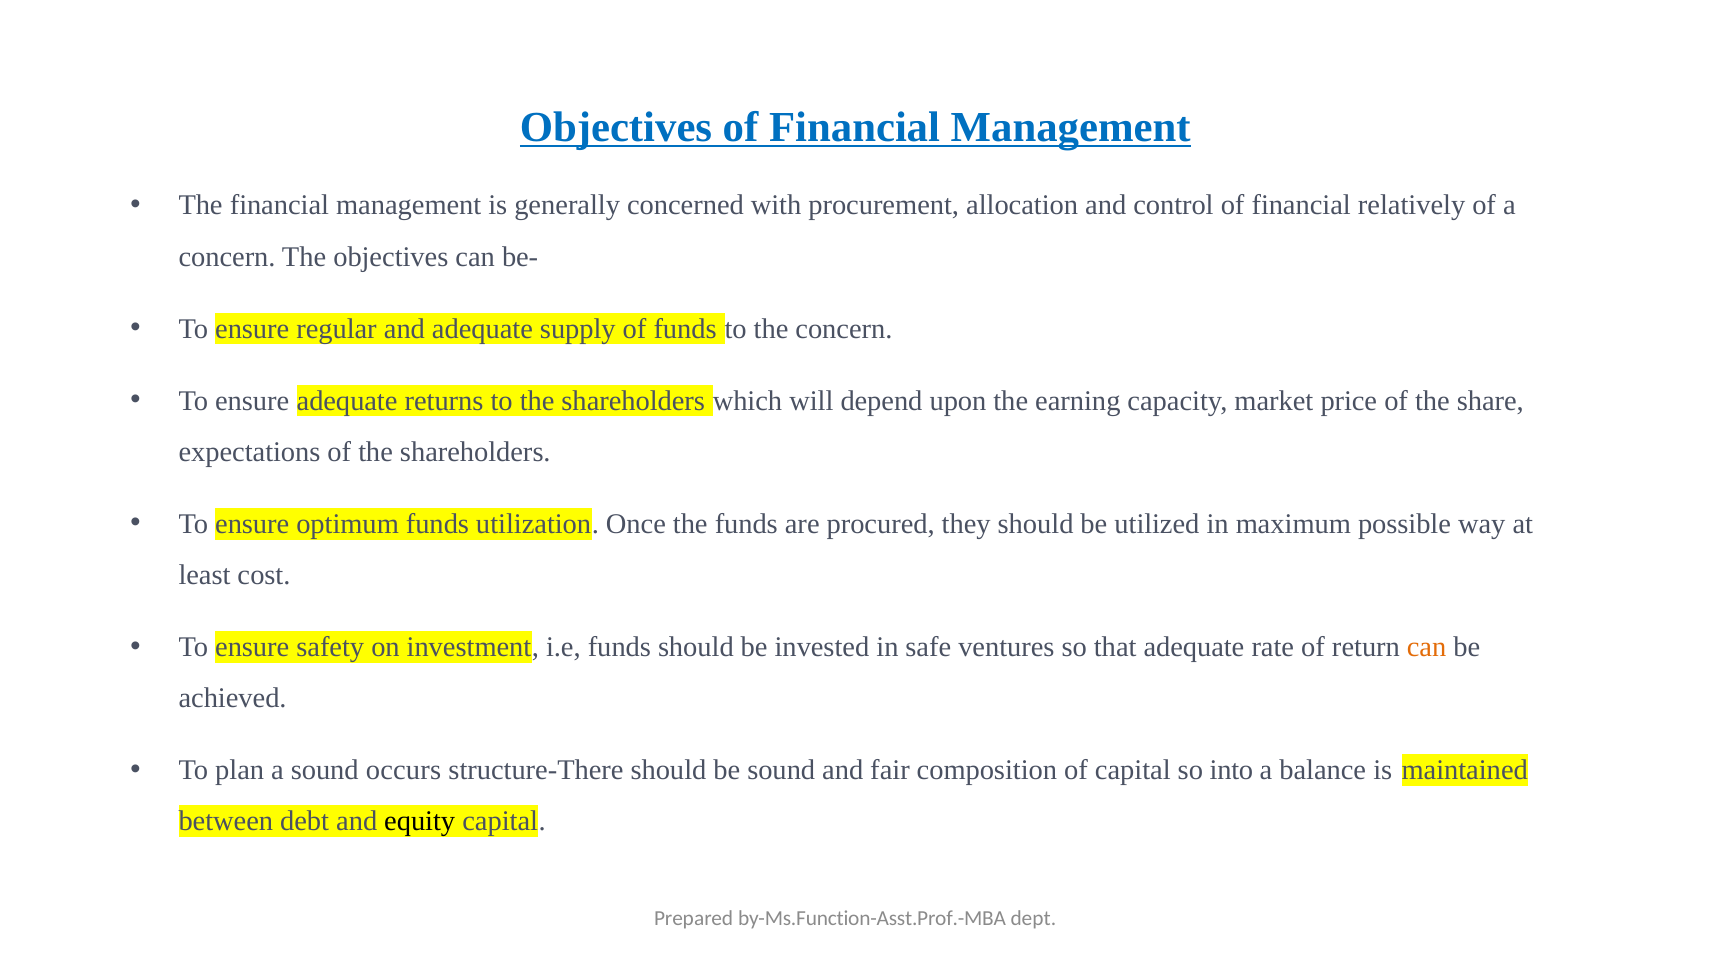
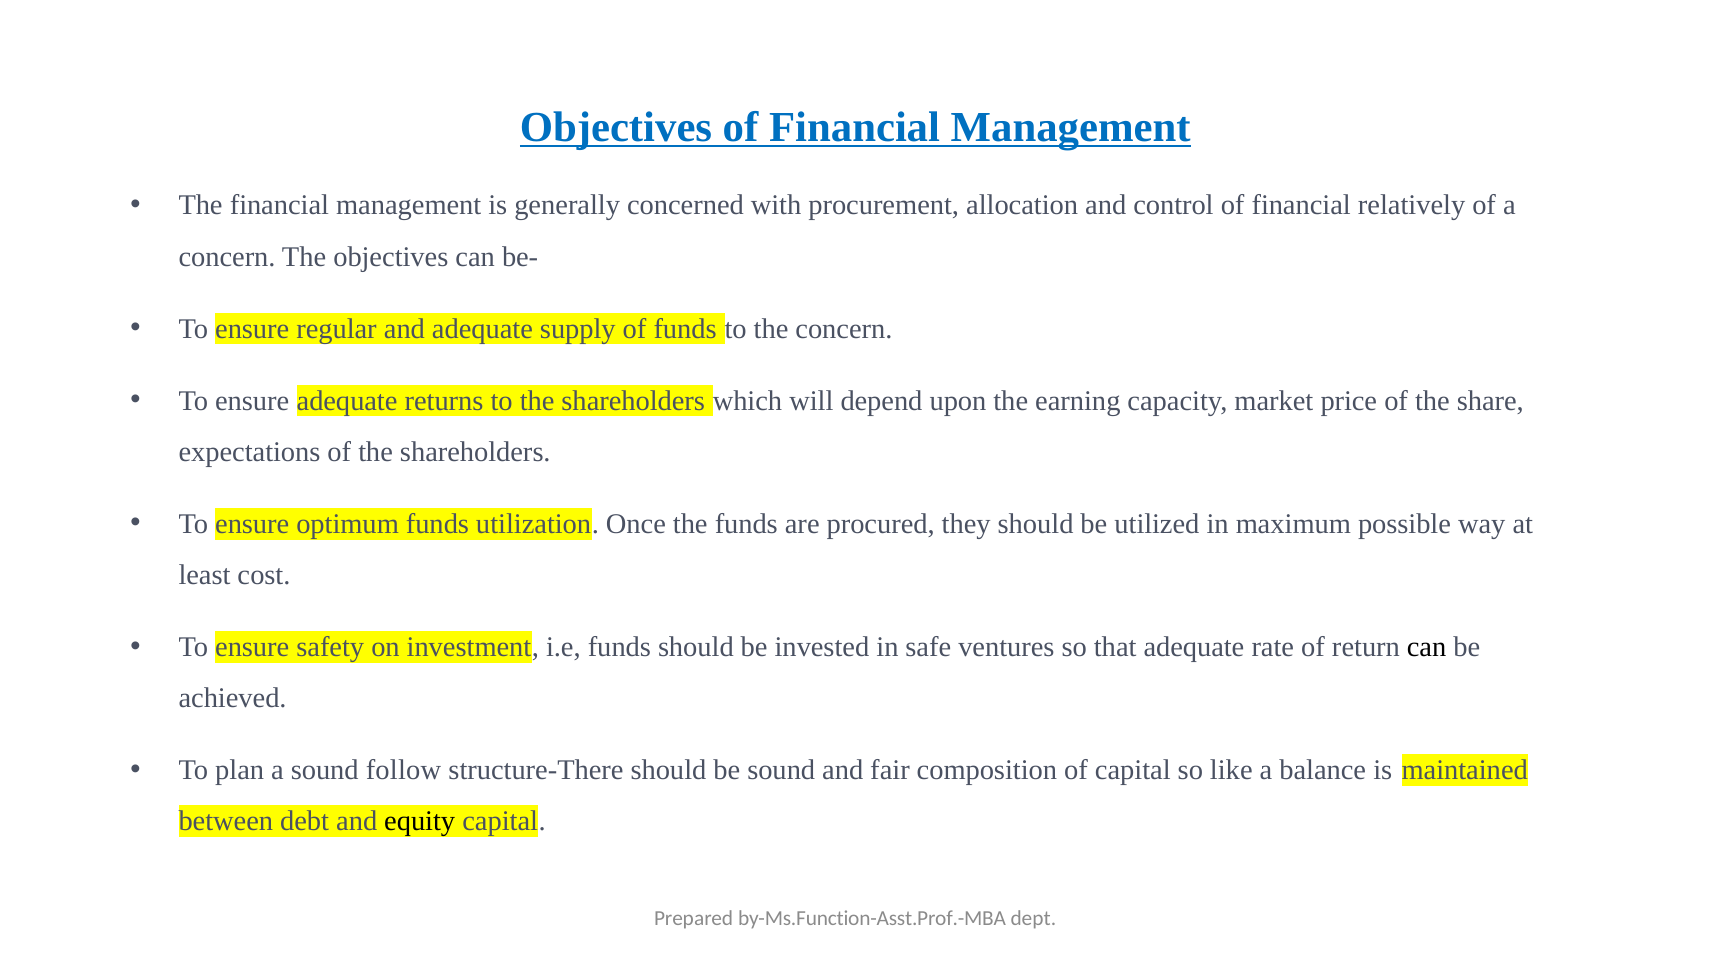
can colour: orange -> black (1427, 647)
occurs: occurs -> follow (403, 770)
into: into -> like (1231, 770)
